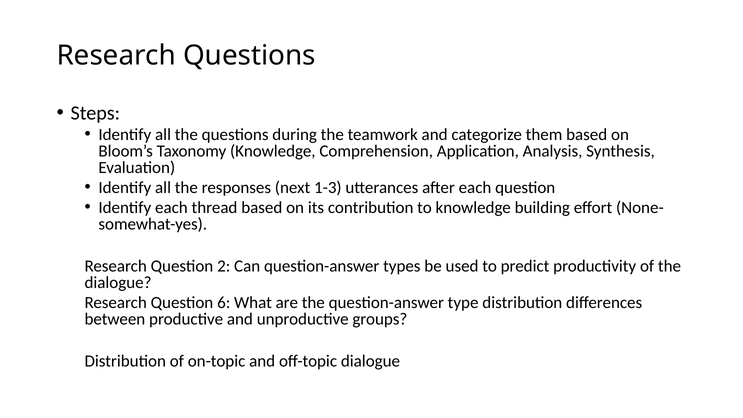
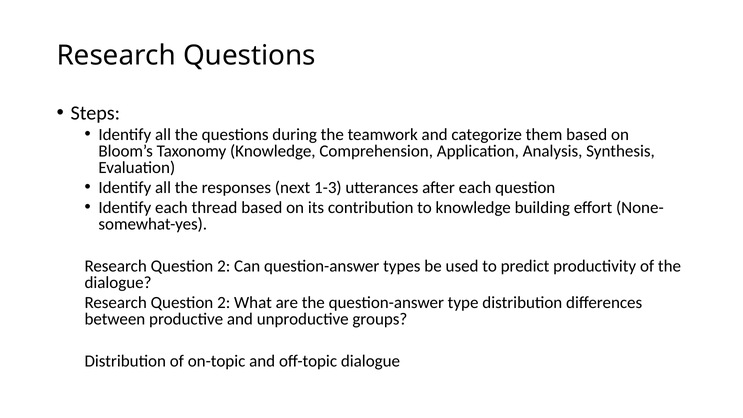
6: 6 -> 2 (224, 303)
